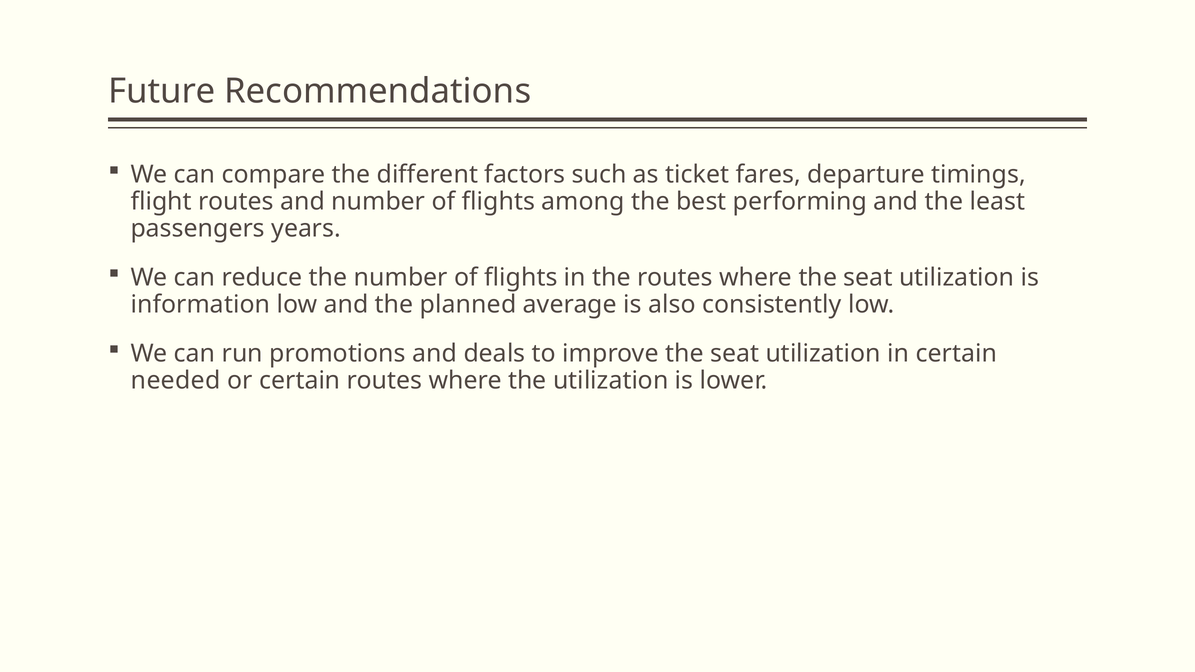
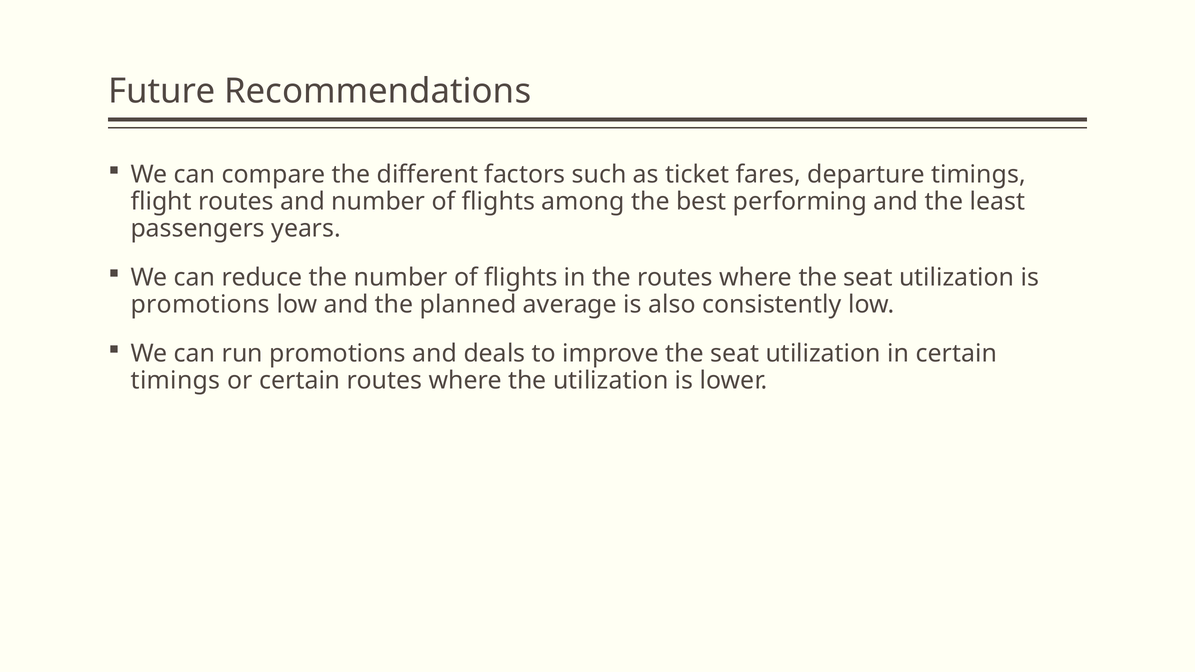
information: information -> promotions (200, 305)
needed: needed -> timings (176, 381)
